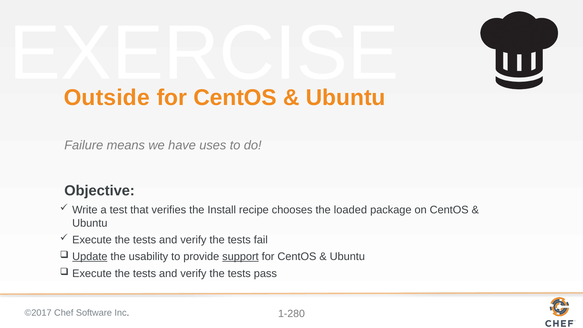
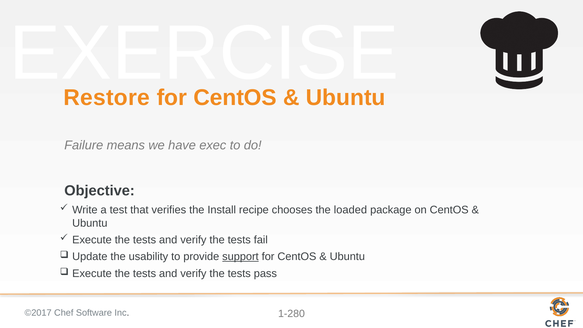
Outside: Outside -> Restore (107, 98)
uses: uses -> exec (213, 145)
Update underline: present -> none (90, 257)
